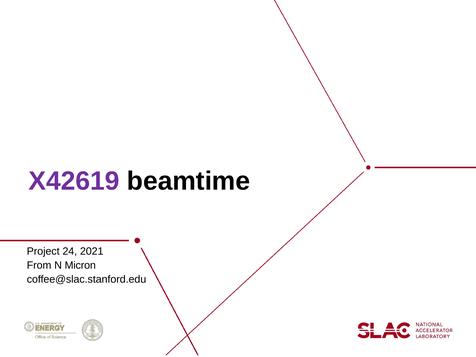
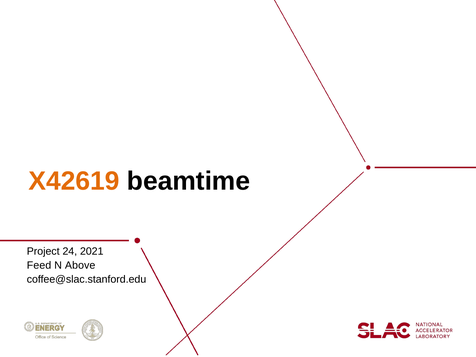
X42619 colour: purple -> orange (74, 181)
From: From -> Feed (39, 265)
Micron: Micron -> Above (80, 265)
